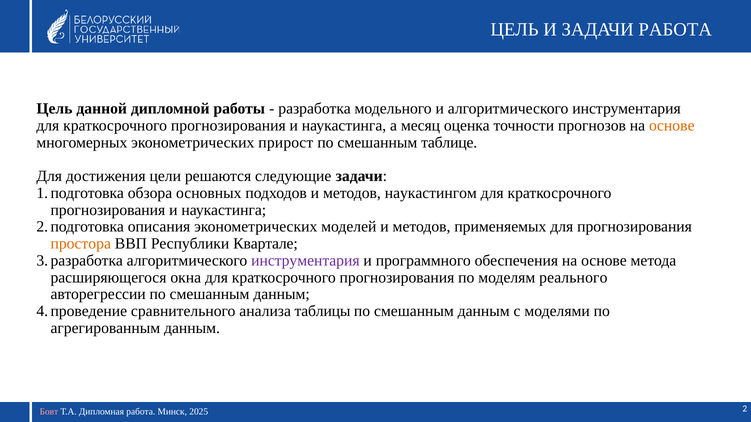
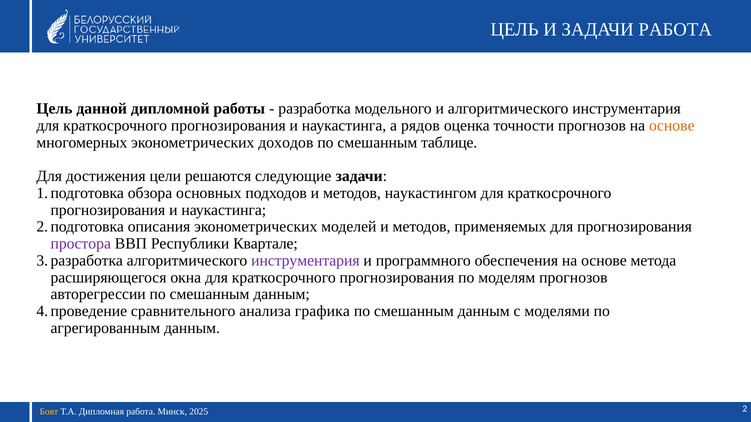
месяц: месяц -> рядов (420, 126)
прирост: прирост -> доходов (286, 143)
простора colour: orange -> purple (81, 244)
моделям реального: реального -> прогнозов (573, 278)
таблицы: таблицы -> графика (322, 312)
Бовт colour: pink -> yellow (49, 412)
